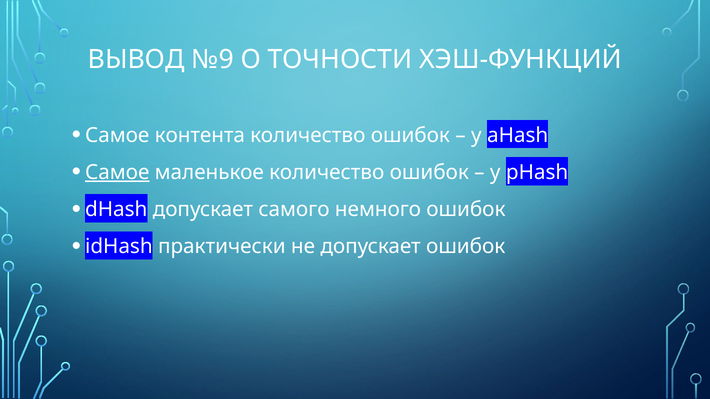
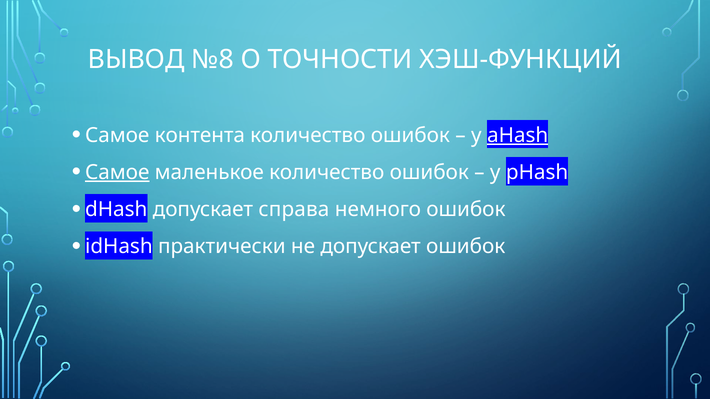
№9: №9 -> №8 (213, 60)
aHash underline: none -> present (518, 135)
самого: самого -> справа (294, 210)
